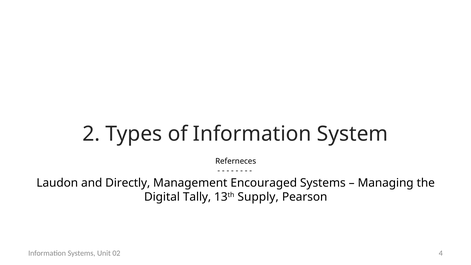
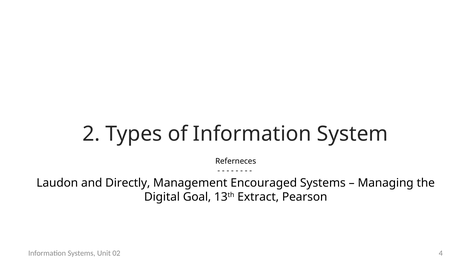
Tally: Tally -> Goal (197, 197)
Supply: Supply -> Extract (258, 197)
